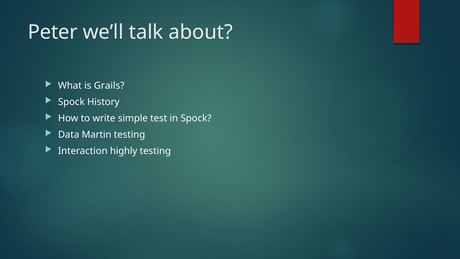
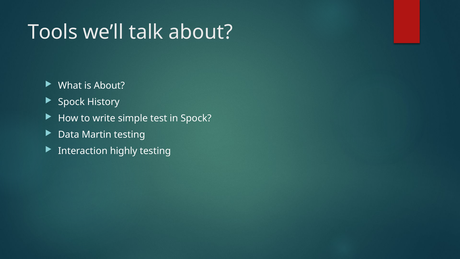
Peter: Peter -> Tools (53, 32)
is Grails: Grails -> About (109, 86)
